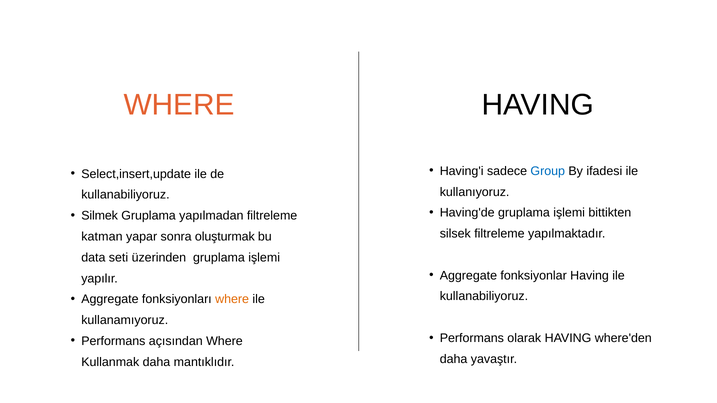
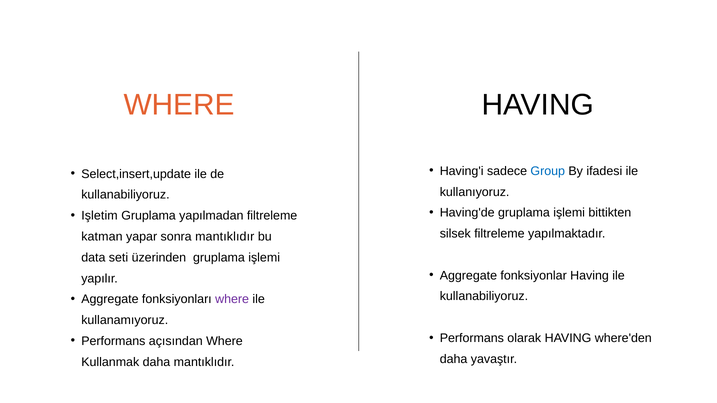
Silmek: Silmek -> Işletim (100, 216)
sonra oluşturmak: oluşturmak -> mantıklıdır (225, 237)
where colour: orange -> purple (232, 300)
